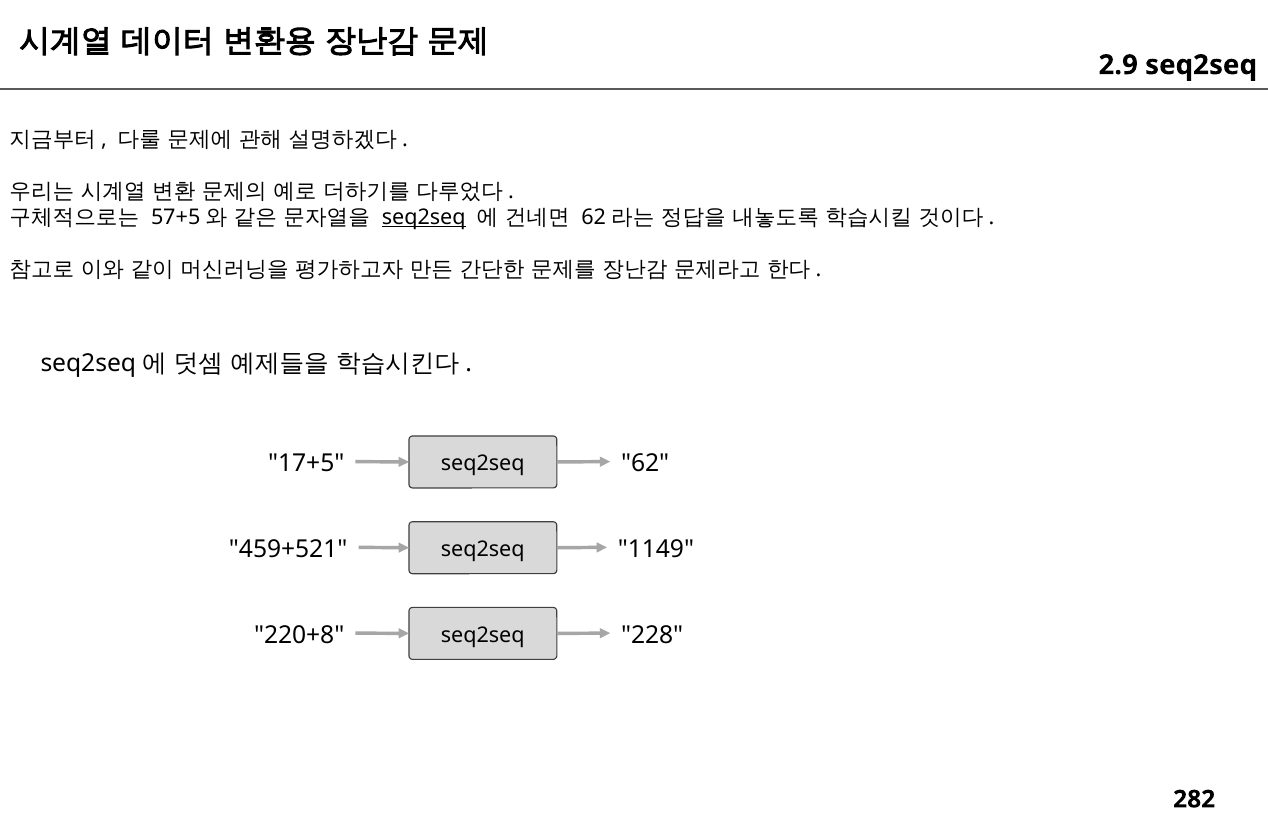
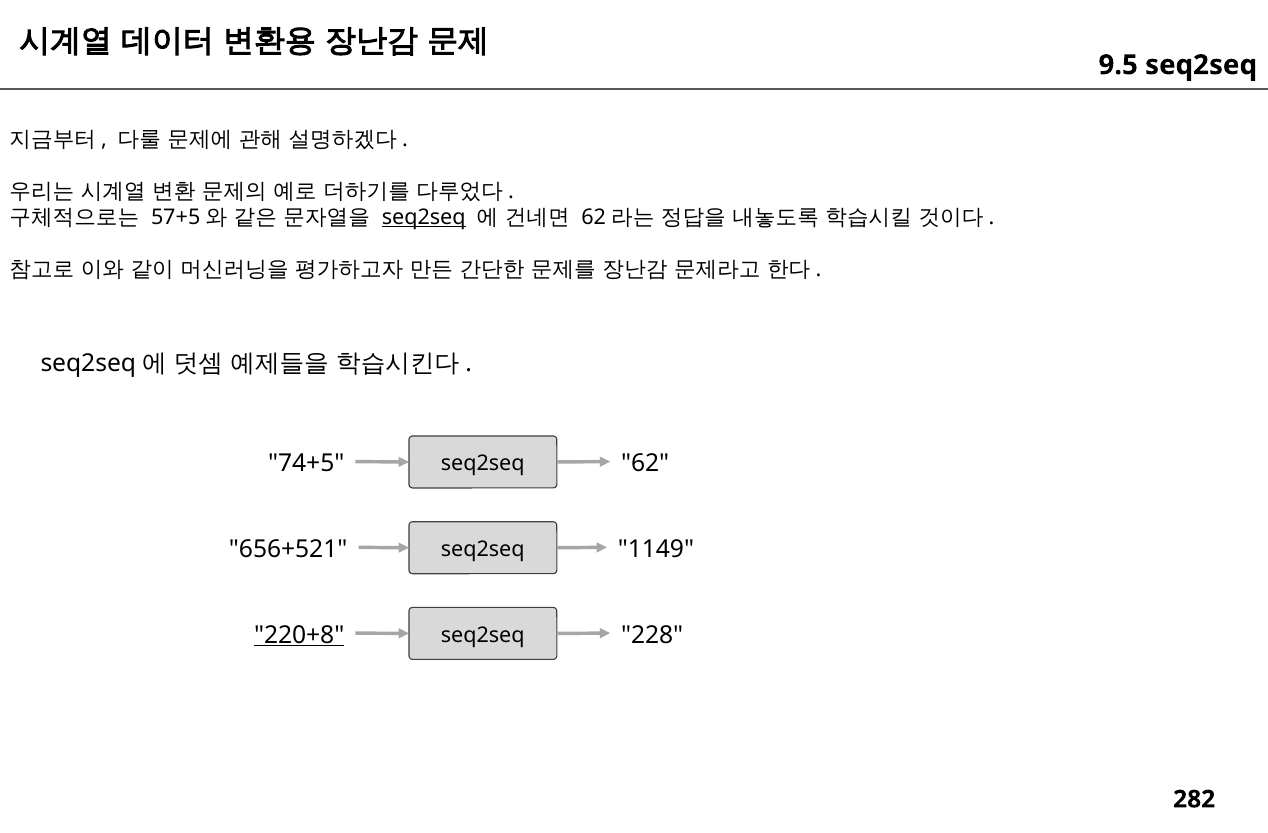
2.9: 2.9 -> 9.5 (1118, 65)
17+5: 17+5 -> 74+5 (306, 463)
459+521: 459+521 -> 656+521 (288, 549)
220+8 underline: none -> present (299, 635)
